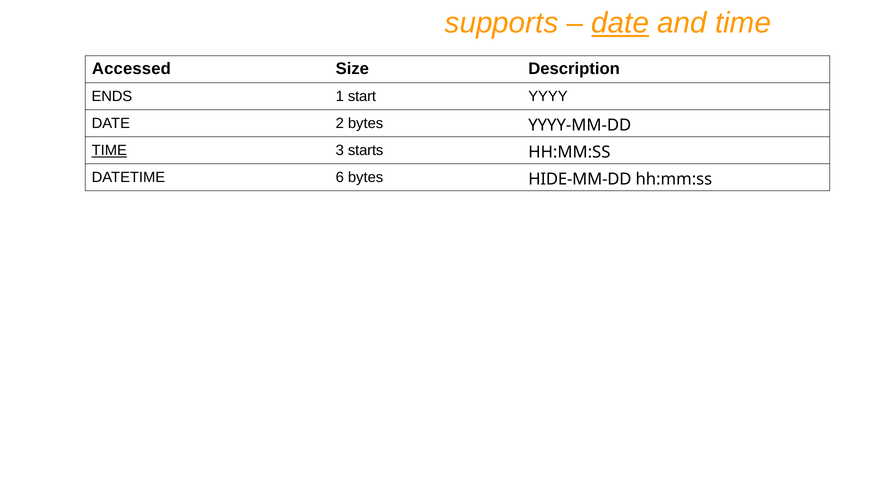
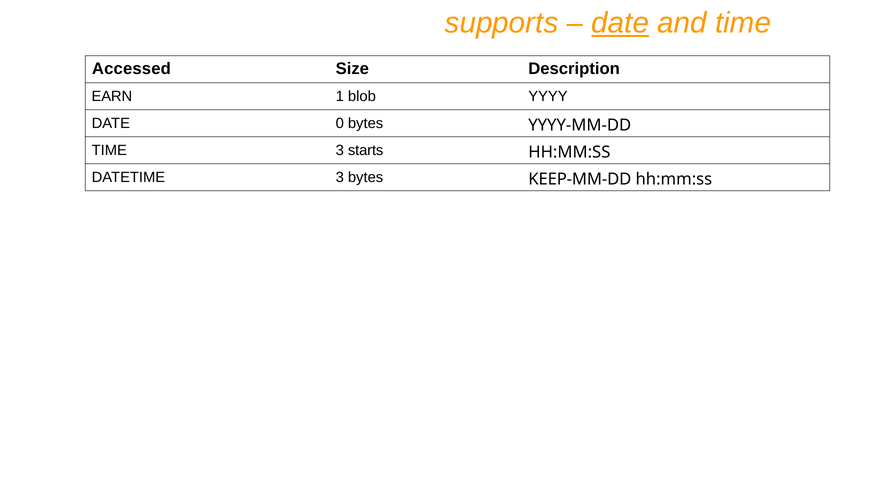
ENDS: ENDS -> EARN (112, 97)
start: start -> blob (362, 97)
2: 2 -> 0 (340, 124)
TIME underline: present -> none (109, 151)
DATETIME 6: 6 -> 3 (340, 178)
HIDE-MM-DD: HIDE-MM-DD -> KEEP-MM-DD (580, 179)
